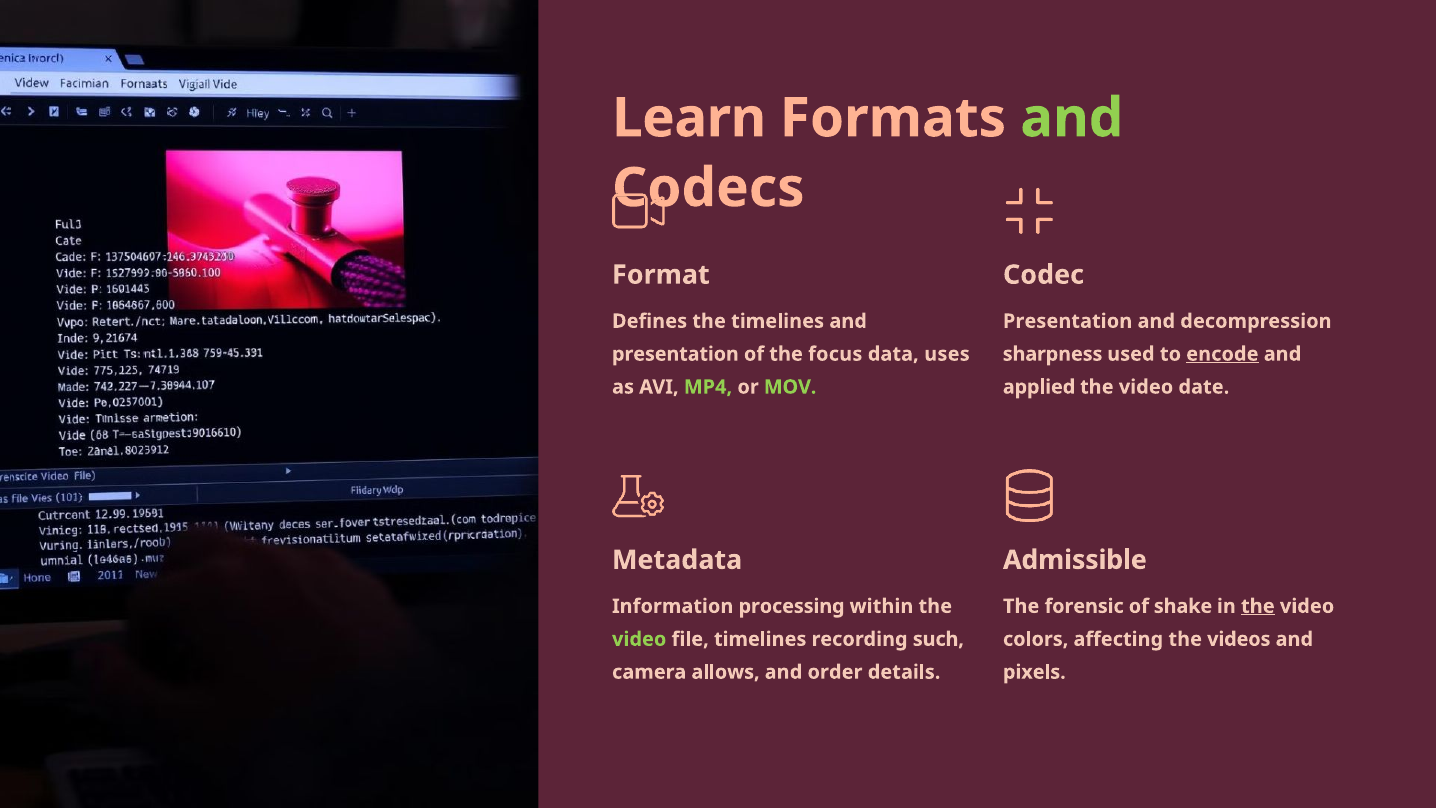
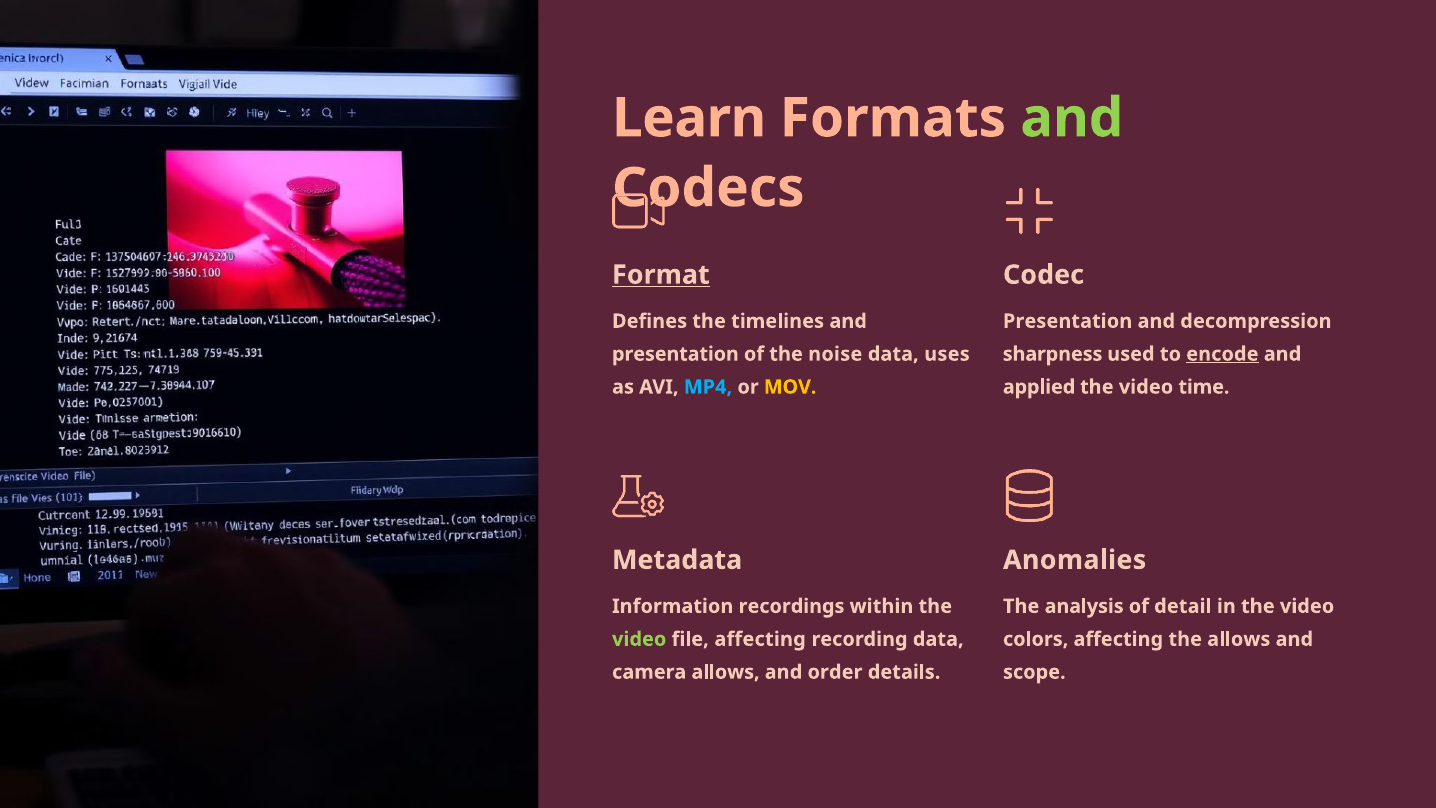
Format underline: none -> present (661, 275)
focus: focus -> noise (835, 354)
MP4 colour: light green -> light blue (708, 387)
MOV colour: light green -> yellow (790, 387)
date: date -> time (1204, 387)
Admissible: Admissible -> Anomalies (1075, 560)
processing: processing -> recordings (792, 606)
forensic: forensic -> analysis (1084, 606)
shake: shake -> detail (1183, 606)
the underline: present -> none (1258, 606)
file timelines: timelines -> affecting (760, 639)
recording such: such -> data (938, 639)
the videos: videos -> allows (1239, 639)
pixels: pixels -> scope (1034, 672)
